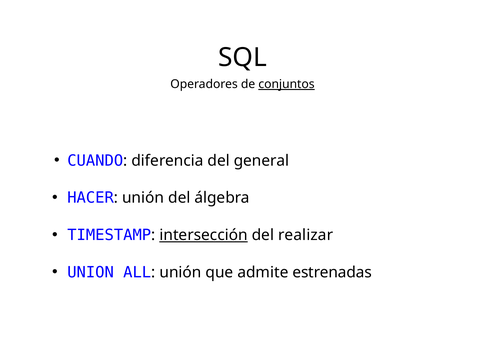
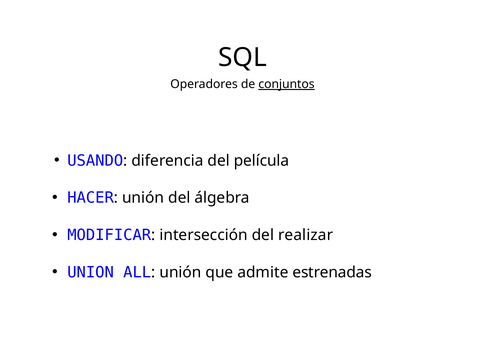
CUANDO: CUANDO -> USANDO (95, 161)
general: general -> película (262, 161)
TIMESTAMP: TIMESTAMP -> MODIFICAR (109, 235)
intersección underline: present -> none (204, 235)
